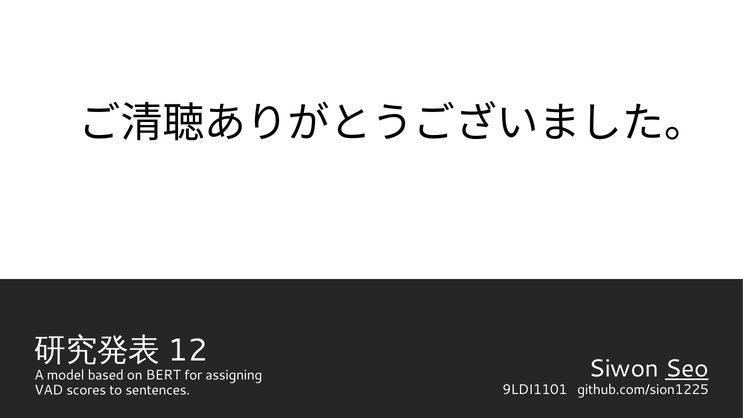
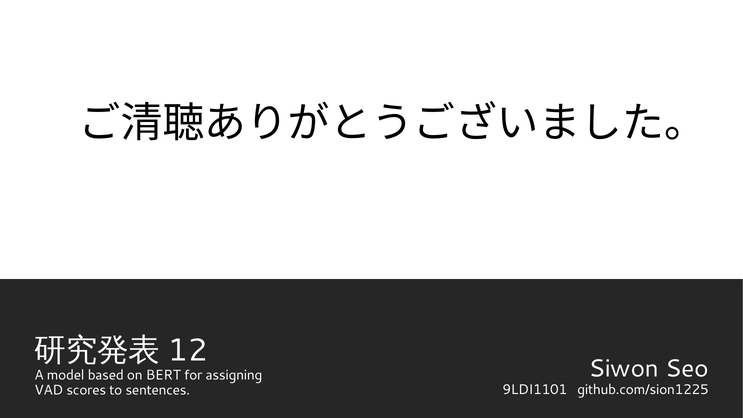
Seo underline: present -> none (687, 369)
